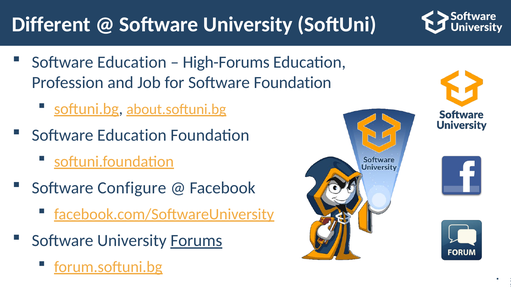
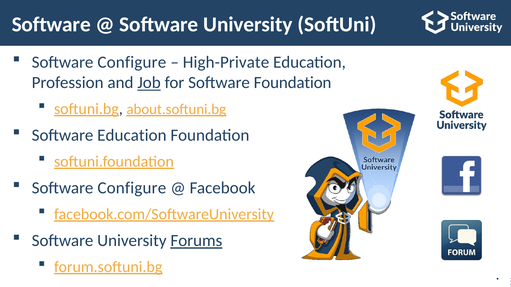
Different: Different -> Software (51, 25)
Education: Education -> Configure (132, 62)
High-Forums: High-Forums -> High-Private (226, 62)
Job underline: none -> present (149, 83)
